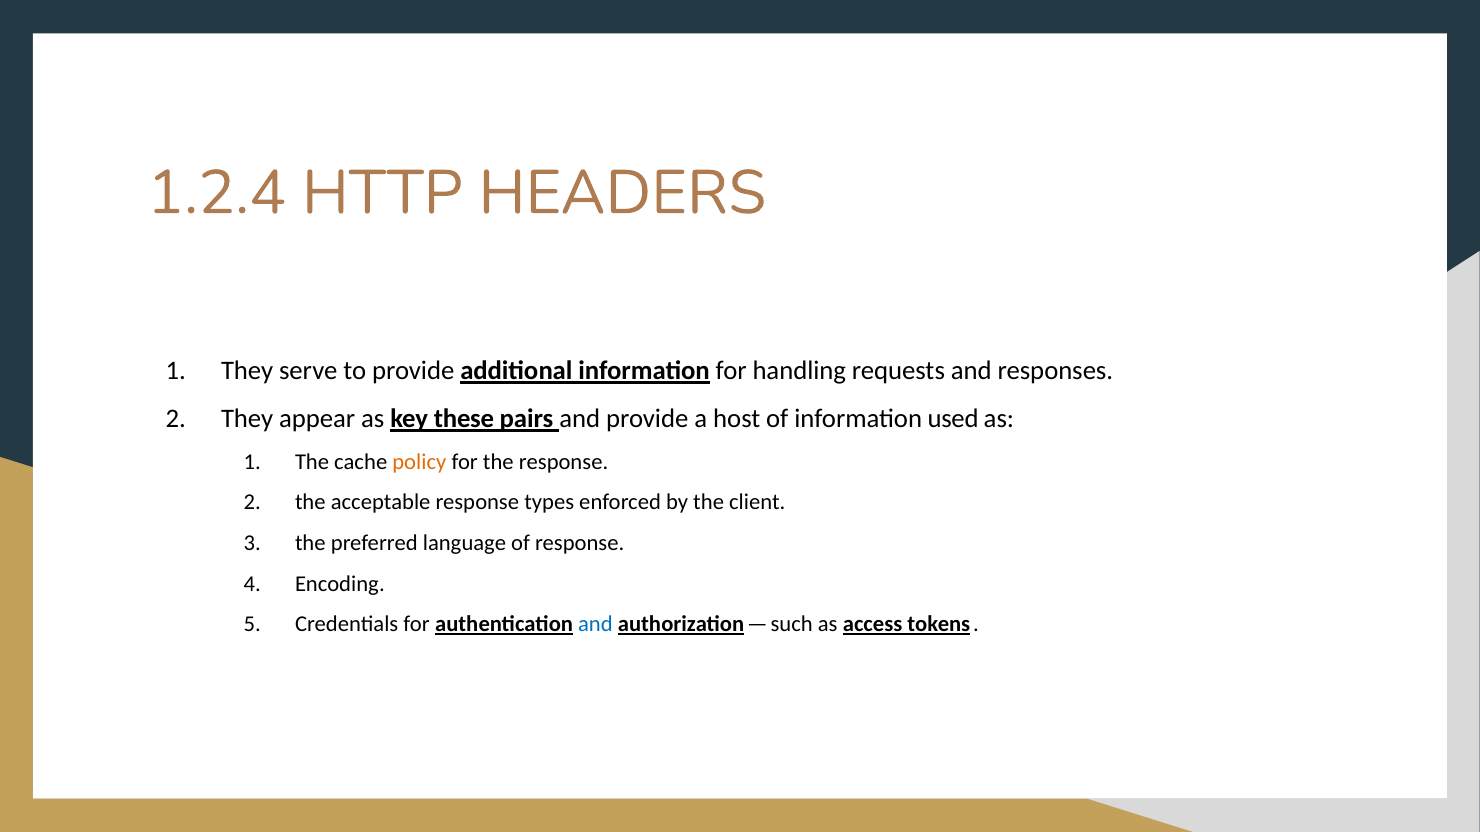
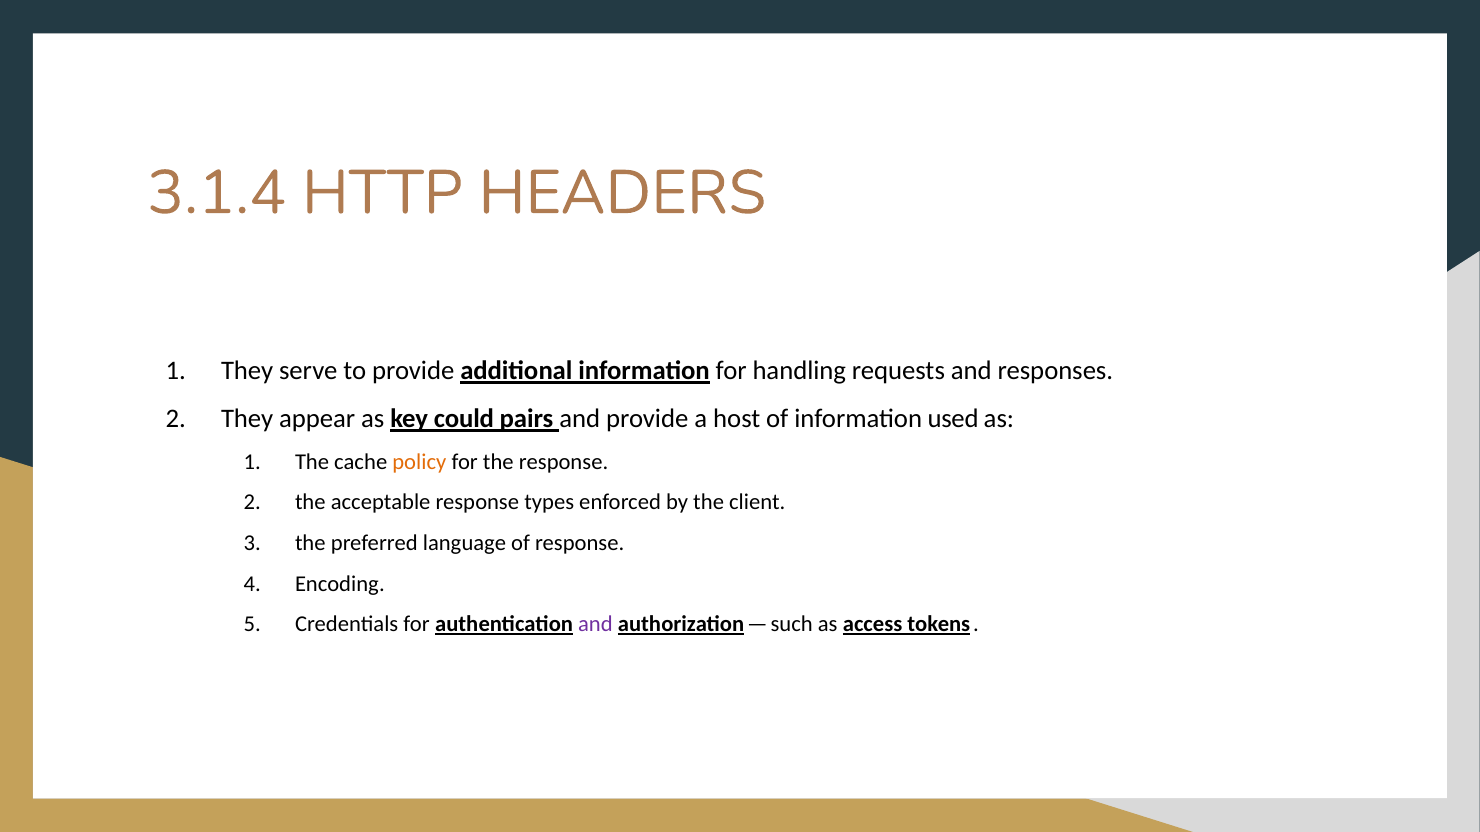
1.2.4: 1.2.4 -> 3.1.4 (217, 193)
these: these -> could (464, 419)
and colour: blue -> purple (595, 625)
